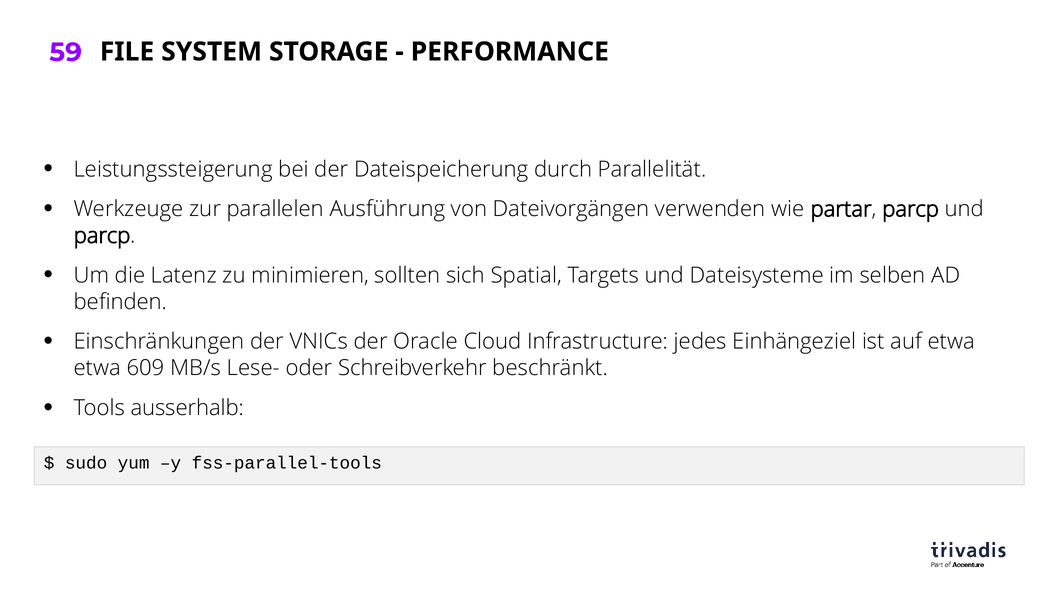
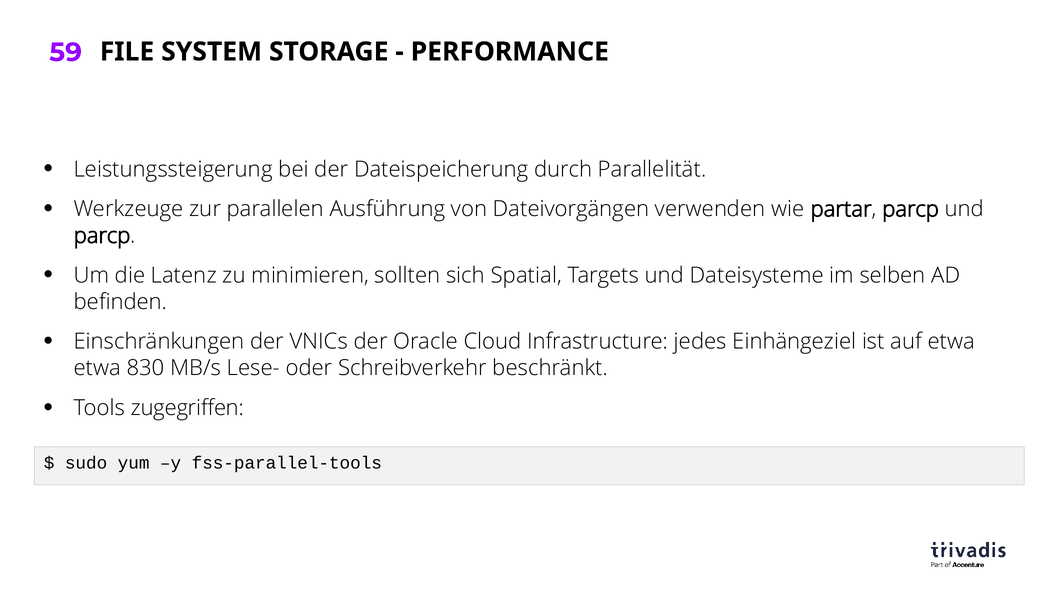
609: 609 -> 830 (146, 368)
ausserhalb: ausserhalb -> zugegriffen (187, 408)
